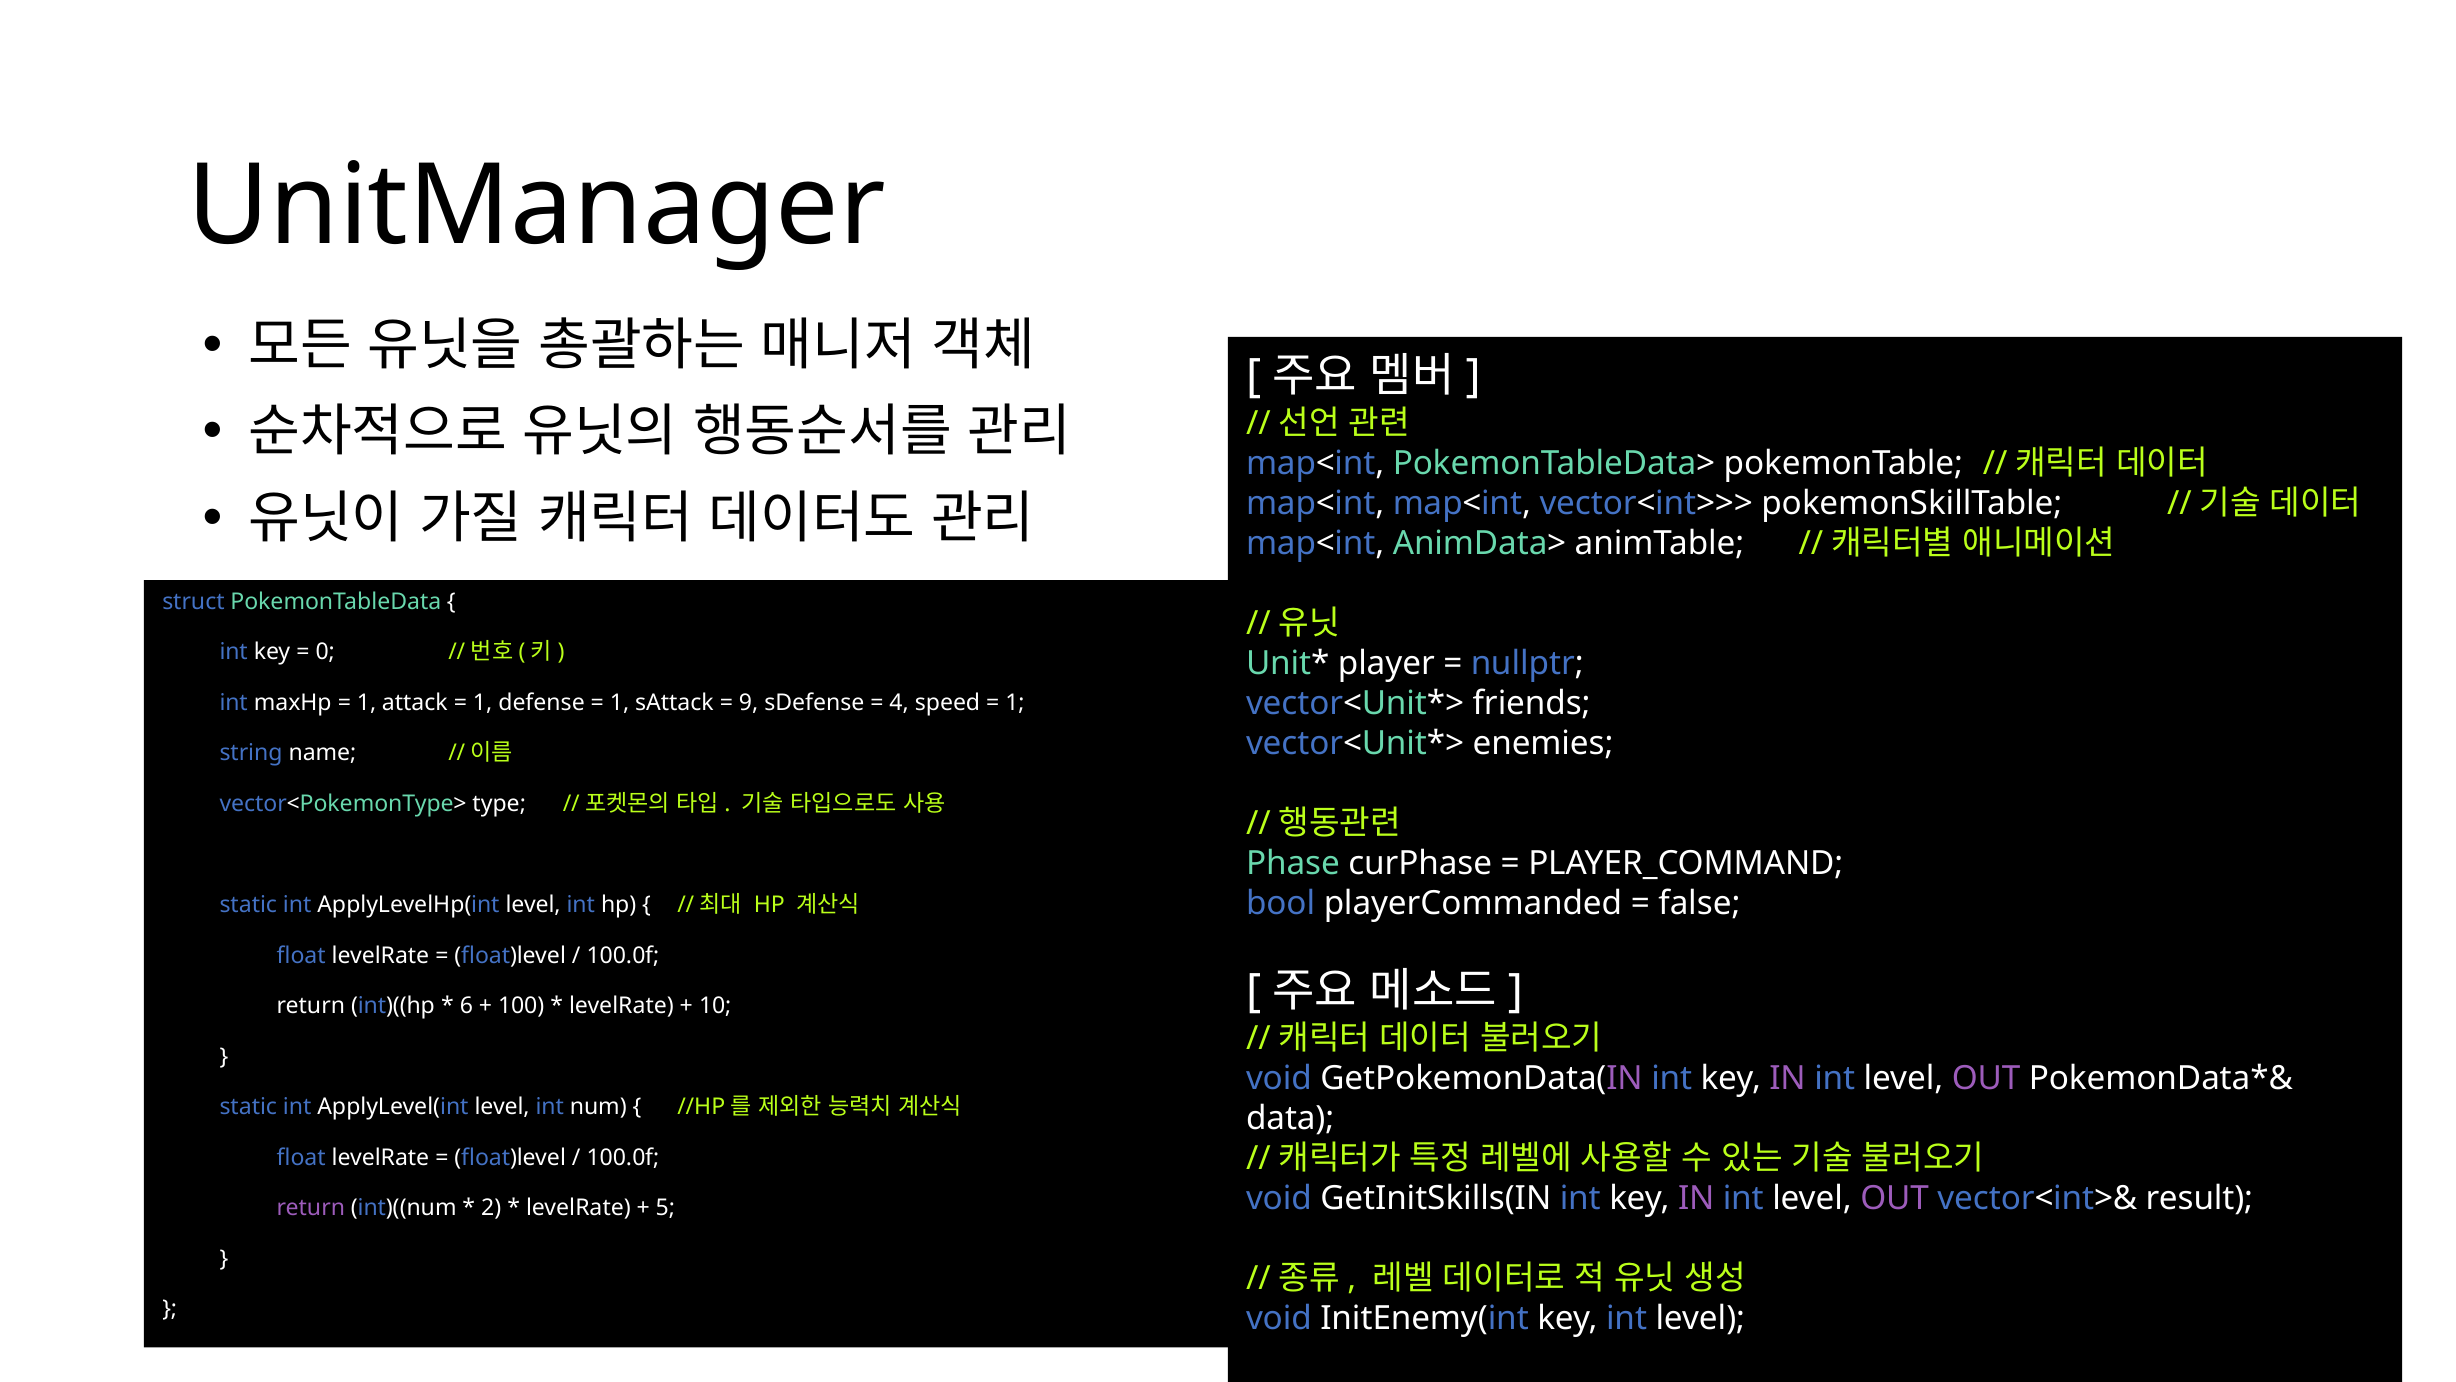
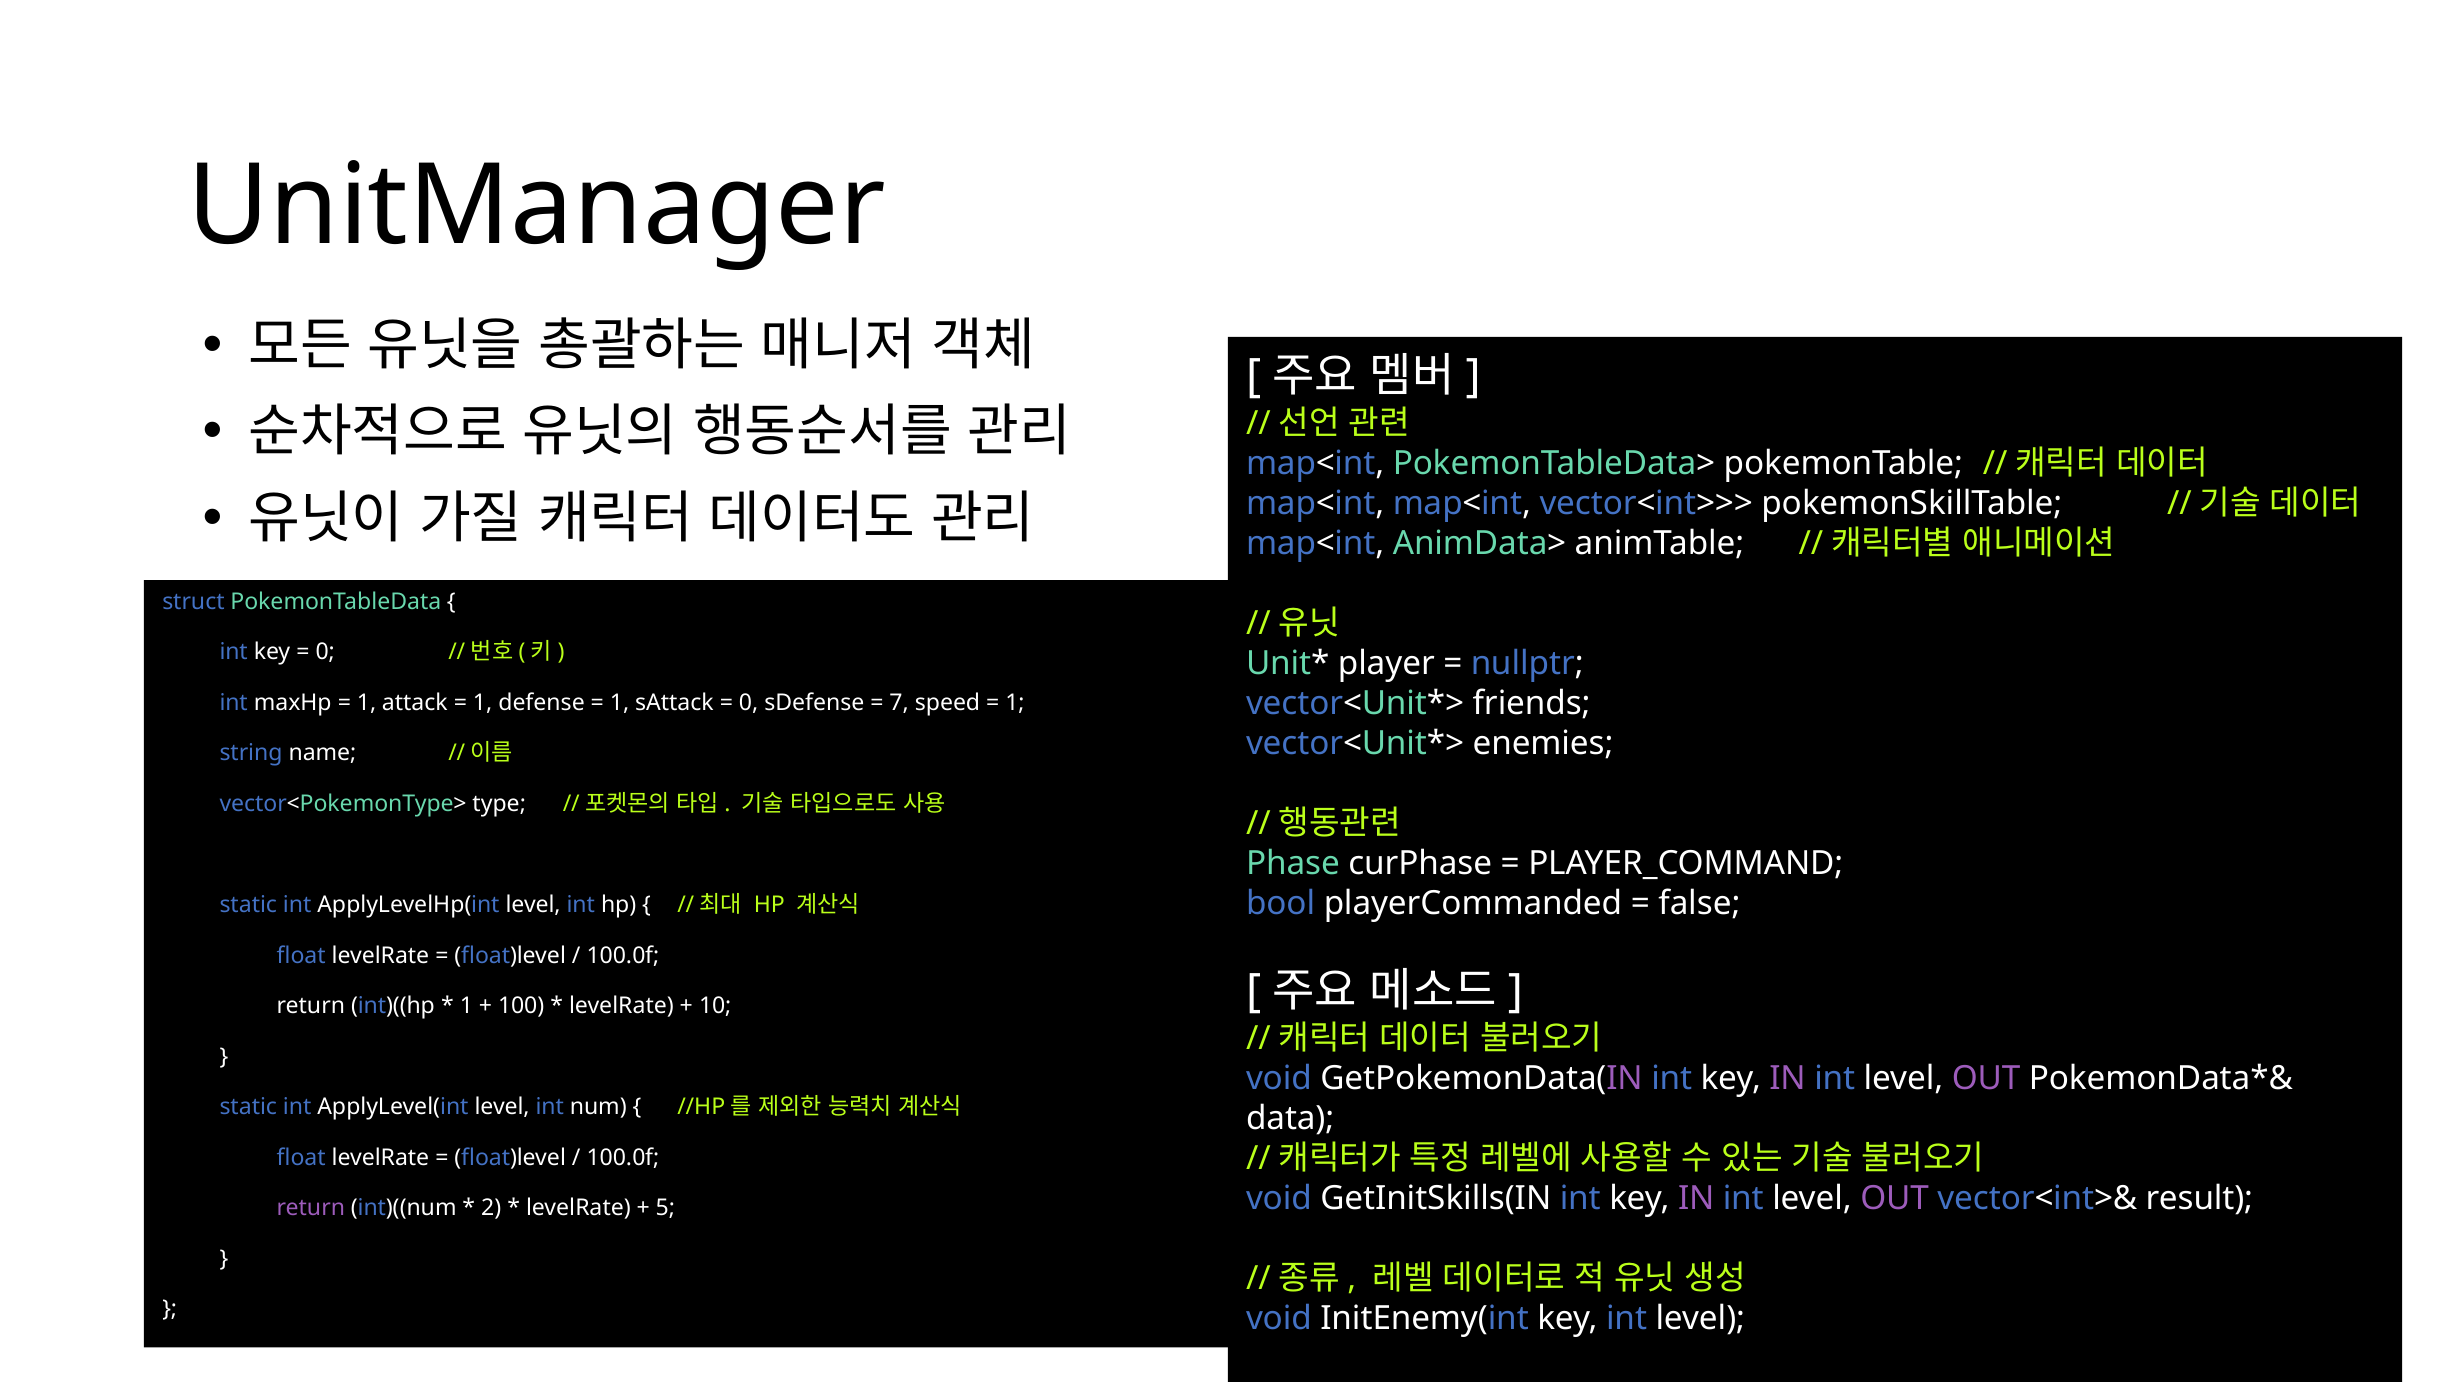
9: 9 -> 0 (749, 702)
4: 4 -> 7 (899, 702)
6: 6 -> 1 (466, 1006)
